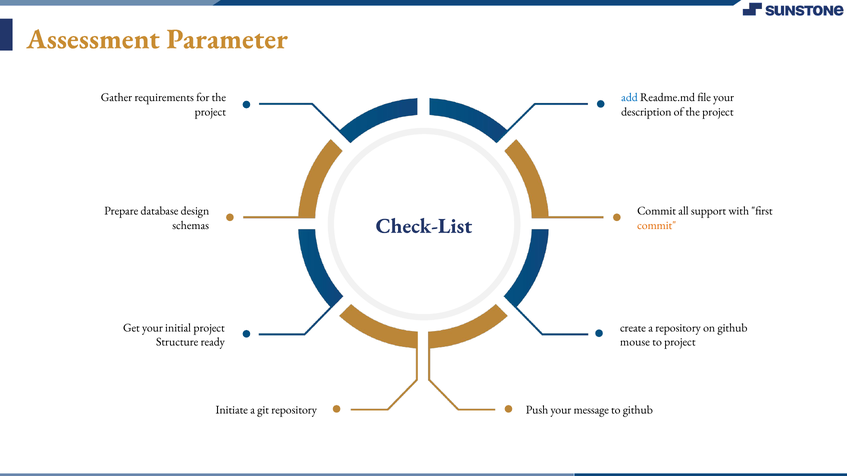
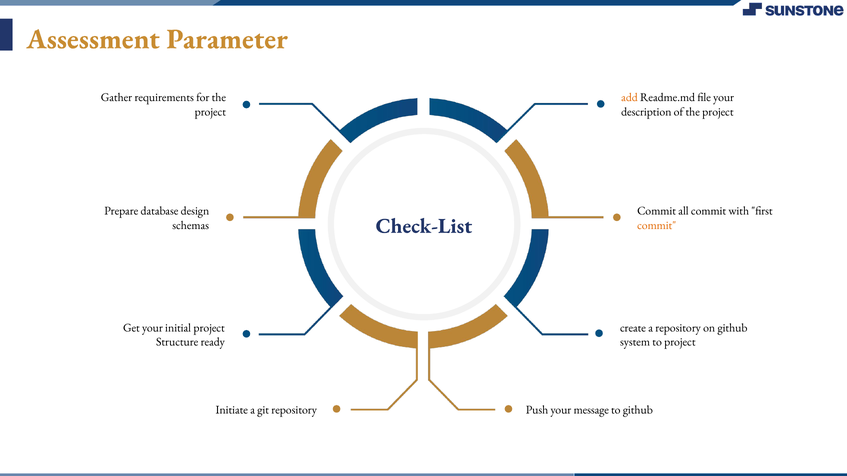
add colour: blue -> orange (630, 98)
all support: support -> commit (709, 211)
mouse: mouse -> system (635, 342)
